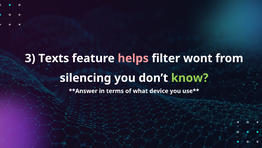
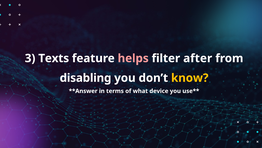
wont: wont -> after (198, 58)
silencing: silencing -> disabling (86, 78)
know colour: light green -> yellow (190, 78)
